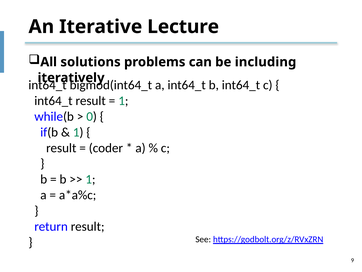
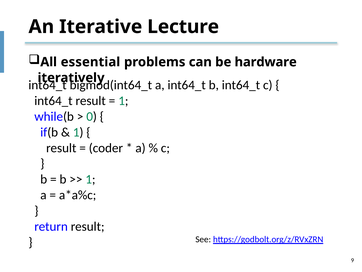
solutions: solutions -> essential (90, 62)
including: including -> hardware (266, 62)
